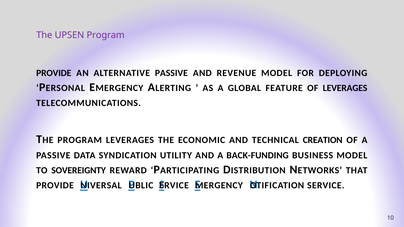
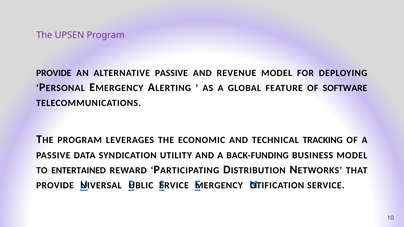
OF LEVERAGES: LEVERAGES -> SOFTWARE (345, 88)
CREATION: CREATION -> TRACKING (323, 140)
SOVEREIGNTY: SOVEREIGNTY -> ENTERTAINED (79, 171)
